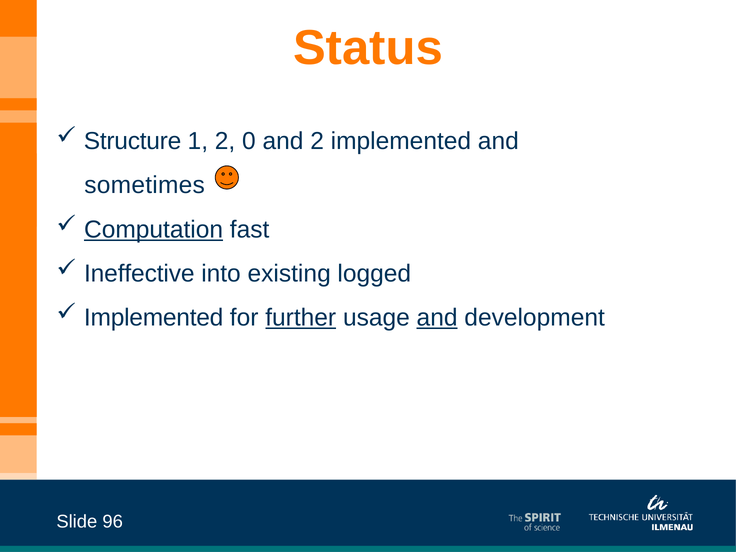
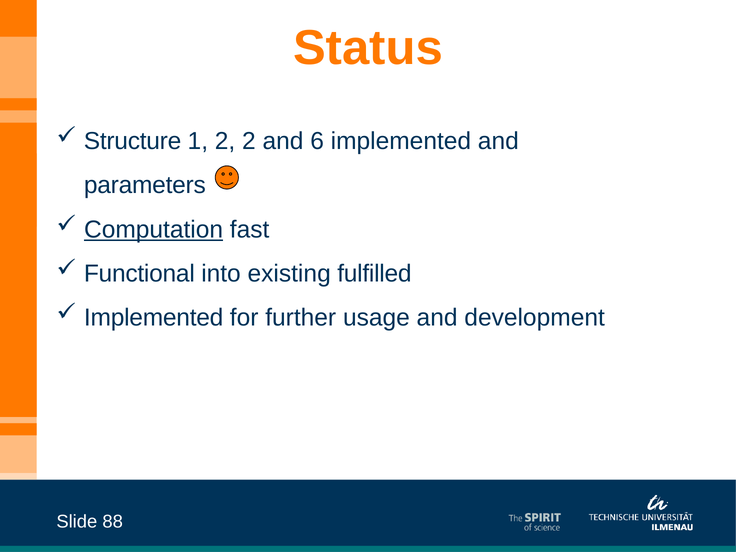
2 0: 0 -> 2 (249, 141)
and 2: 2 -> 6 (317, 141)
sometimes: sometimes -> parameters (145, 185)
Ineffective: Ineffective -> Functional (139, 274)
logged: logged -> fulfilled (374, 274)
further underline: present -> none (301, 318)
and underline: present -> none (437, 318)
96: 96 -> 88 (113, 522)
